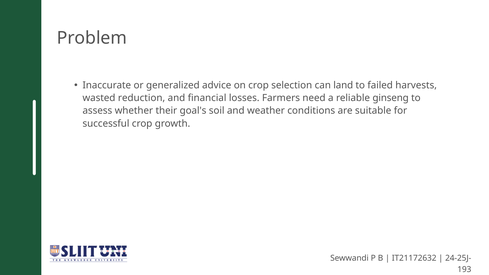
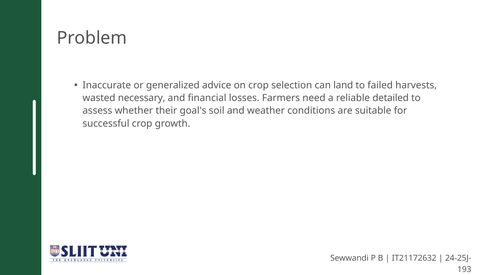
reduction: reduction -> necessary (142, 98)
ginseng: ginseng -> detailed (391, 98)
